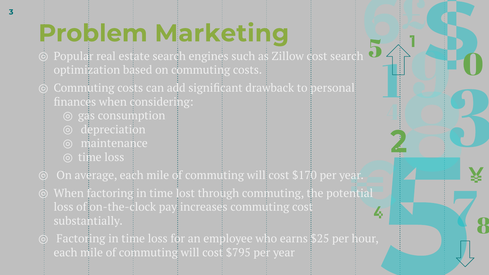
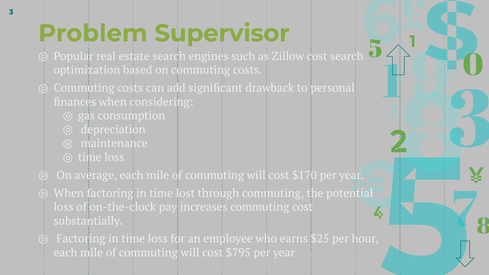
Marketing: Marketing -> Supervisor (222, 33)
